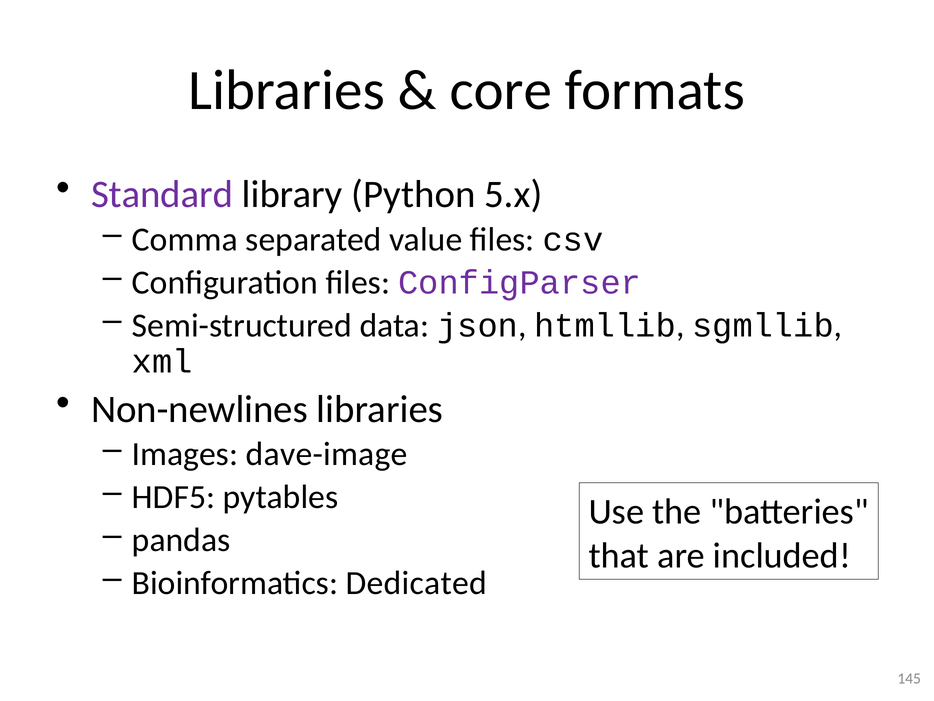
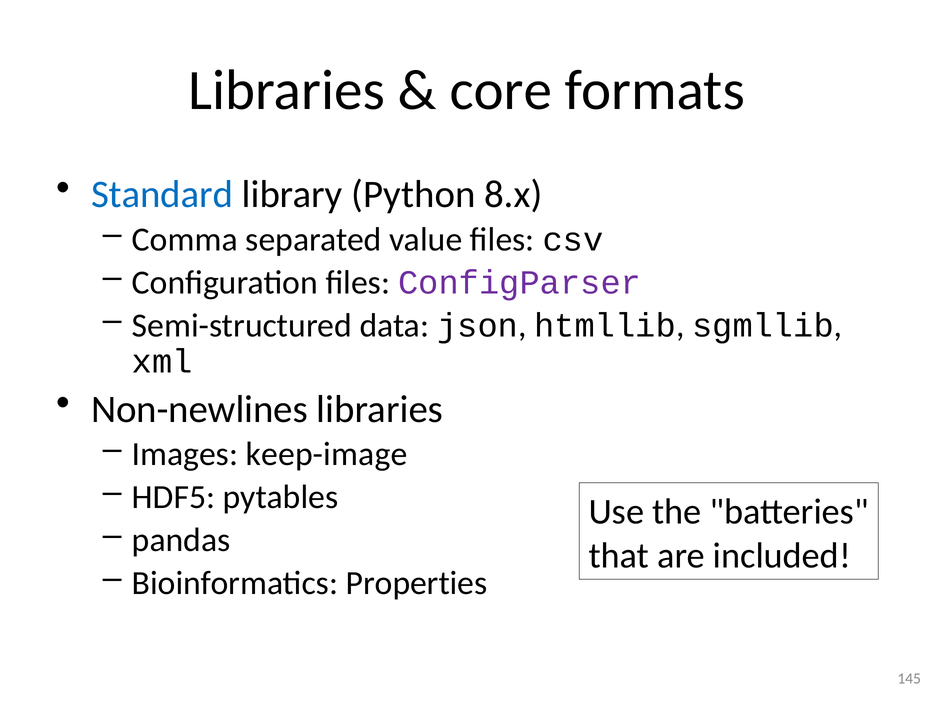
Standard colour: purple -> blue (162, 194)
5.x: 5.x -> 8.x (513, 194)
dave-image: dave-image -> keep-image (327, 454)
Dedicated: Dedicated -> Properties (417, 583)
